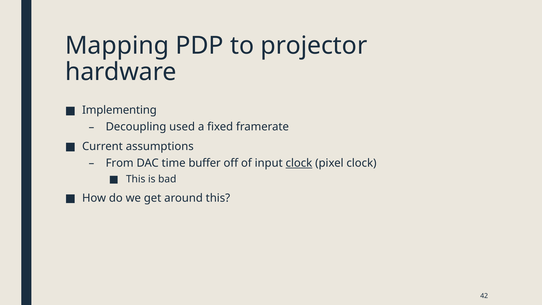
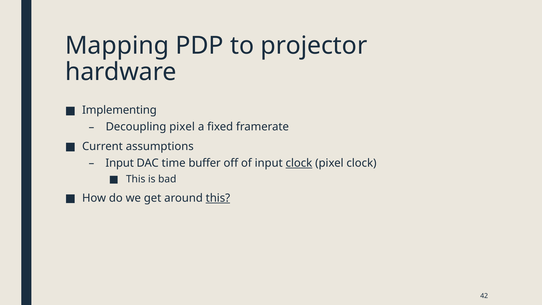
Decoupling used: used -> pixel (182, 127)
From: From -> Input (120, 163)
this underline: none -> present (218, 198)
